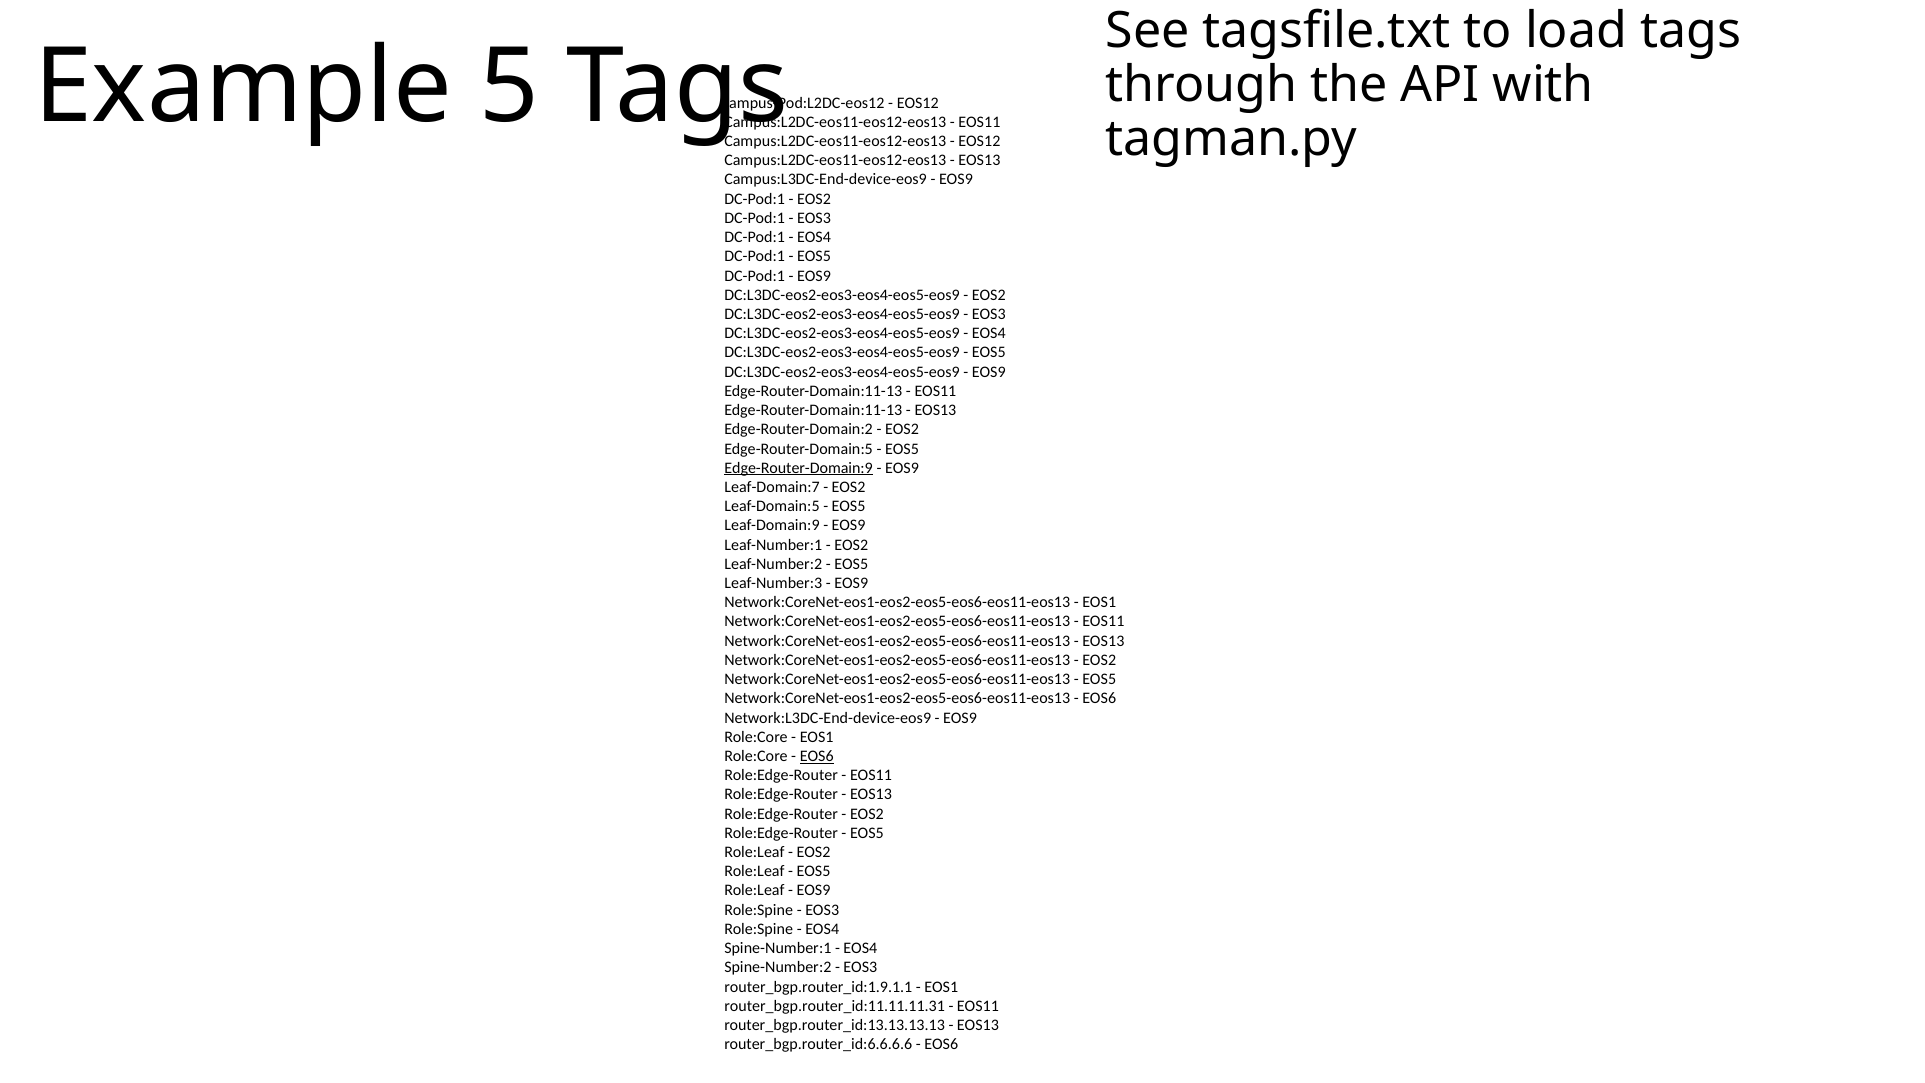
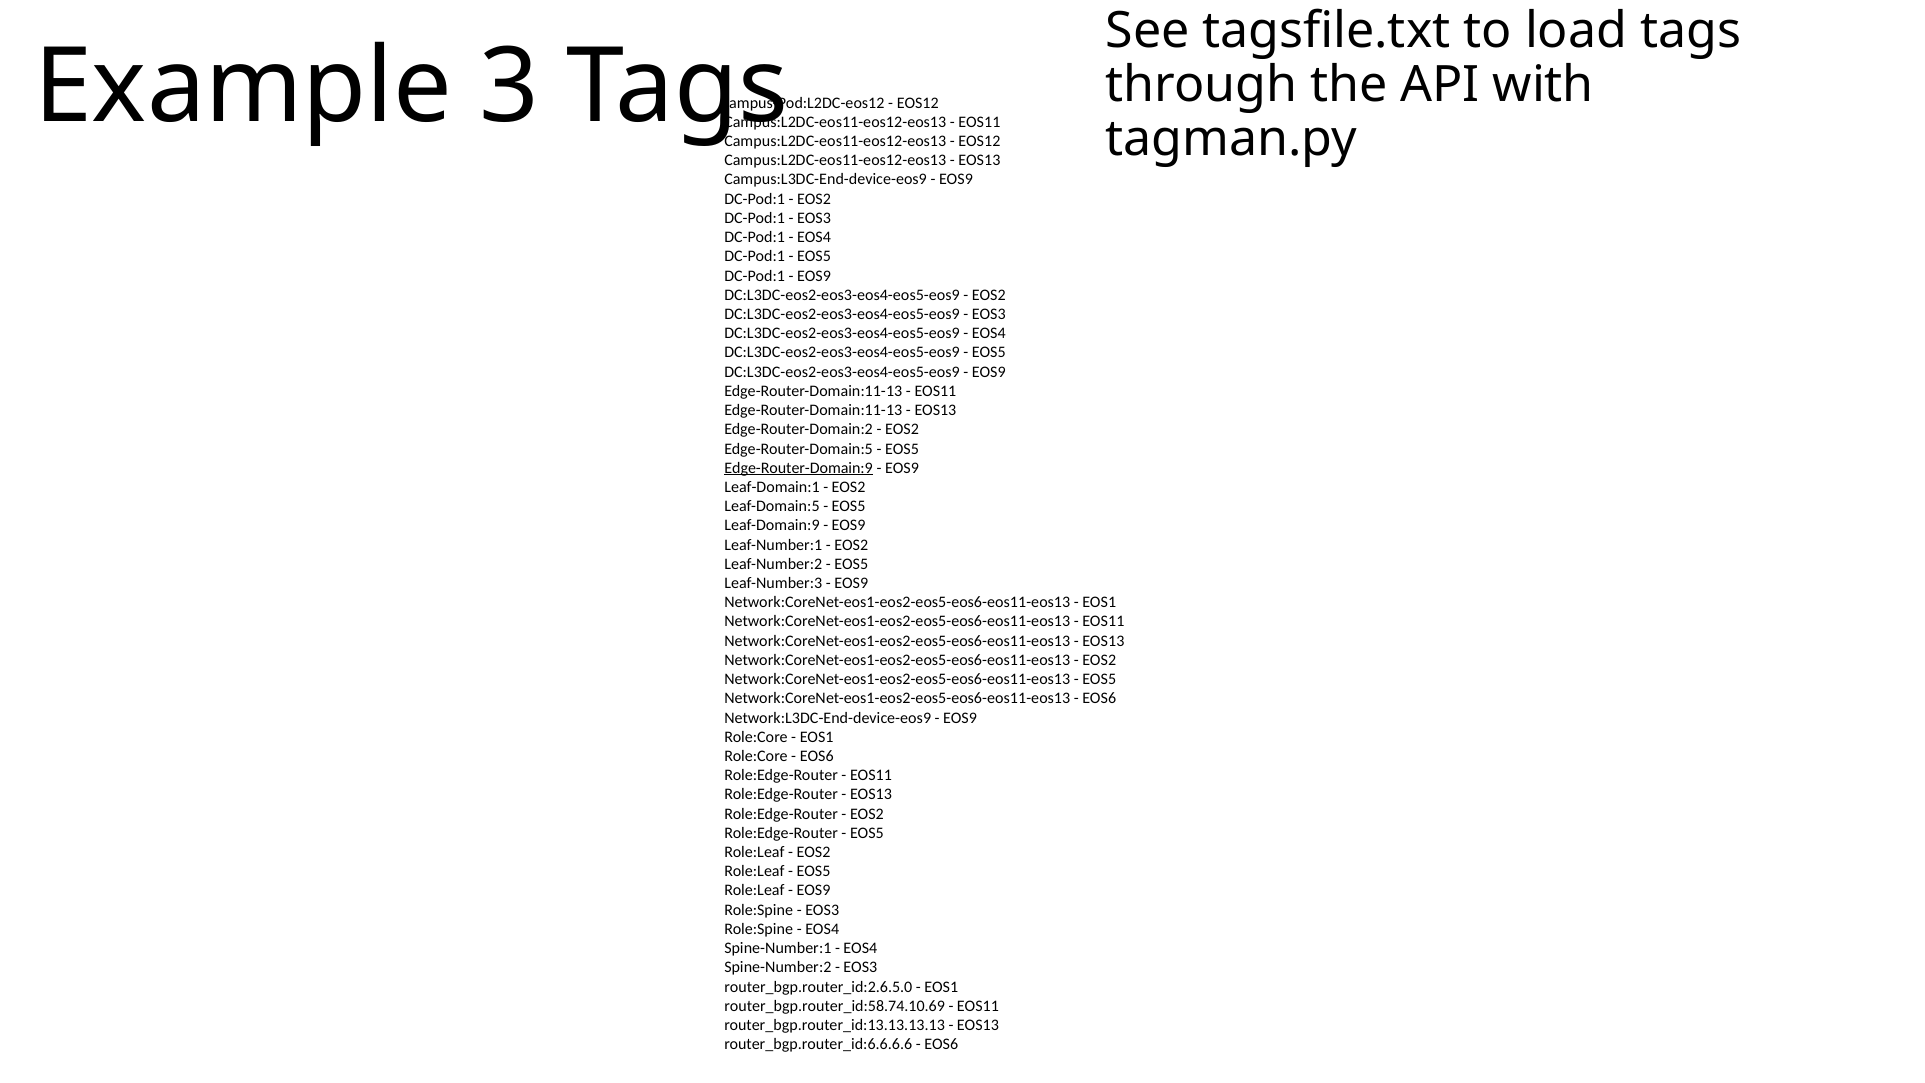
5: 5 -> 3 (509, 87)
Leaf-Domain:7: Leaf-Domain:7 -> Leaf-Domain:1 (772, 487)
EOS6 underline: present -> none (817, 756)
router_bgp.router_id:1.9.1.1: router_bgp.router_id:1.9.1.1 -> router_bgp.router_id:2.6.5.0 (818, 987)
router_bgp.router_id:11.11.11.31: router_bgp.router_id:11.11.11.31 -> router_bgp.router_id:58.74.10.69 (835, 1006)
